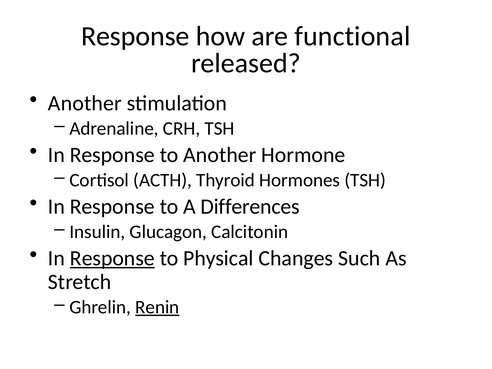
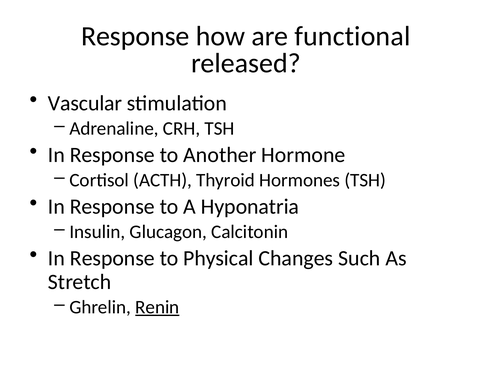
Another: Another -> Vascular (85, 103)
Differences: Differences -> Hyponatria (250, 207)
Response underline: present -> none (112, 258)
